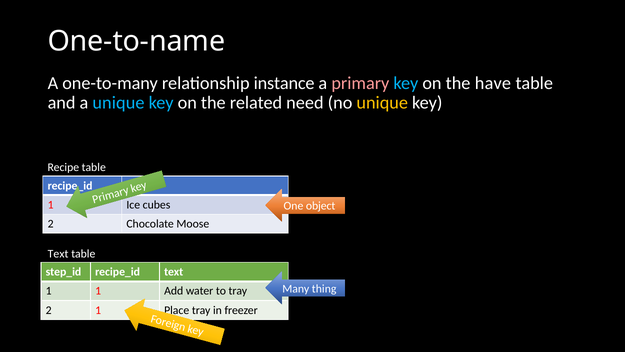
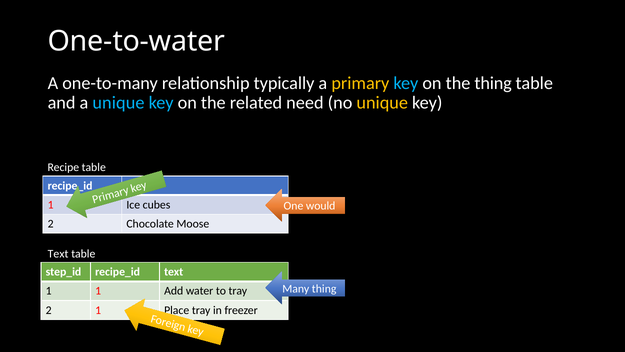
One-to-name: One-to-name -> One-to-water (136, 41)
instance: instance -> typically (284, 83)
primary colour: pink -> yellow (360, 83)
the have: have -> thing (493, 83)
object: object -> would (321, 206)
